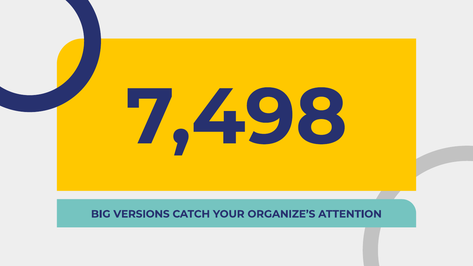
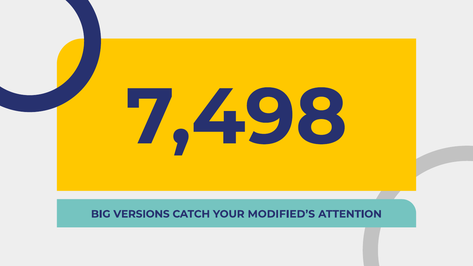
ORGANIZE’S: ORGANIZE’S -> MODIFIED’S (281, 214)
